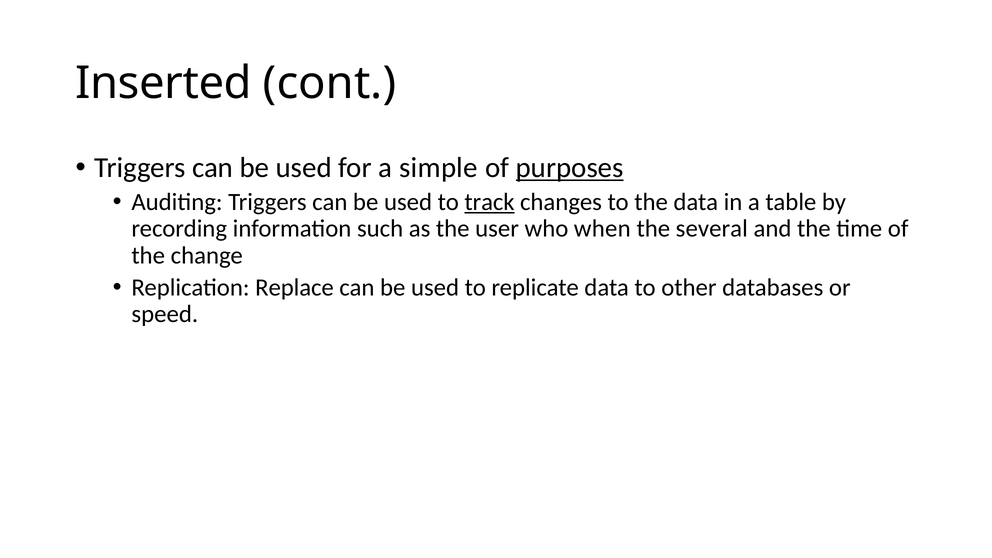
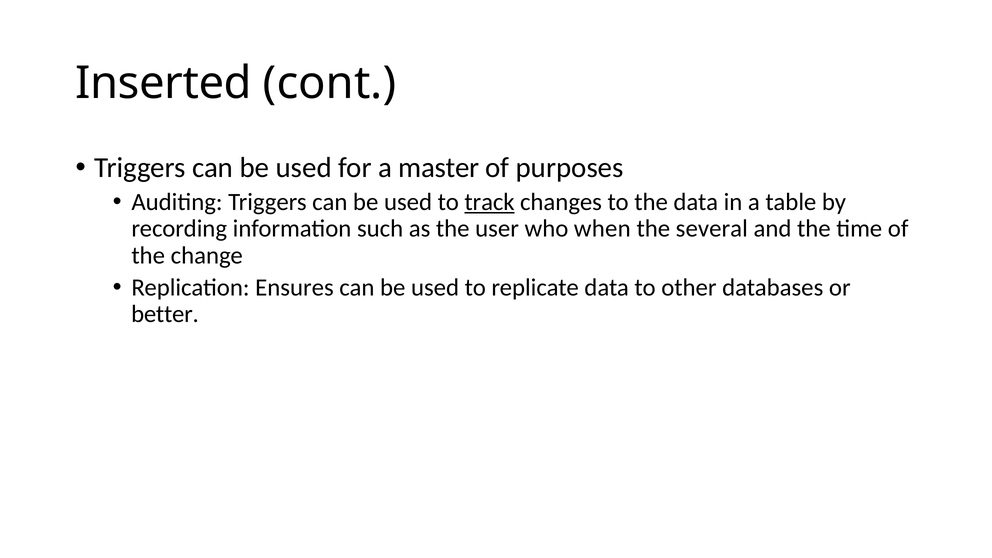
simple: simple -> master (439, 168)
purposes underline: present -> none (570, 168)
Replace: Replace -> Ensures (294, 287)
speed: speed -> better (165, 314)
